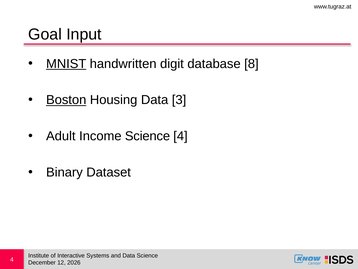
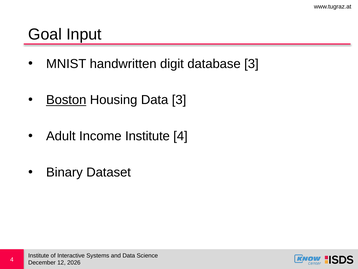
MNIST underline: present -> none (66, 64)
database 8: 8 -> 3 (251, 64)
Income Science: Science -> Institute (147, 136)
